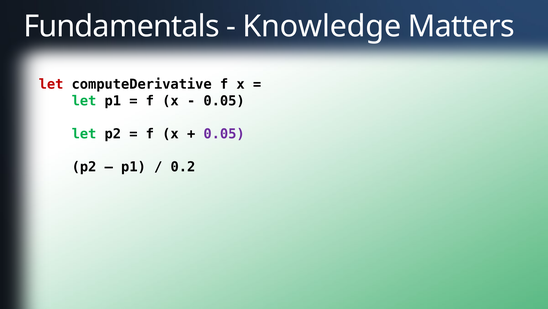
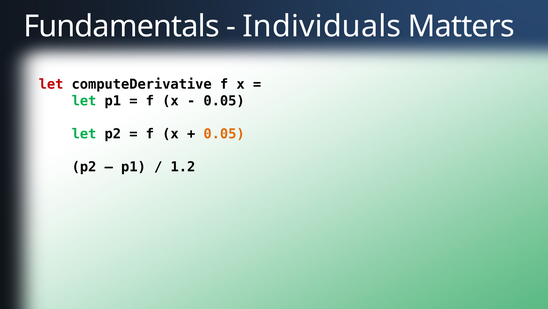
Knowledge: Knowledge -> Individuals (322, 27)
0.05 colour: purple -> orange (224, 134)
0.2: 0.2 -> 1.2 (183, 166)
